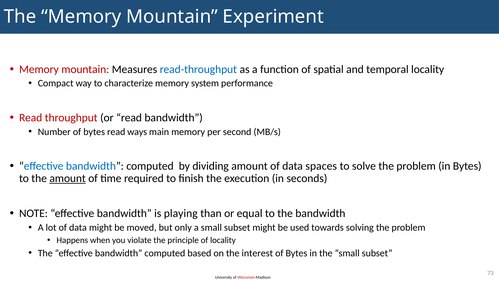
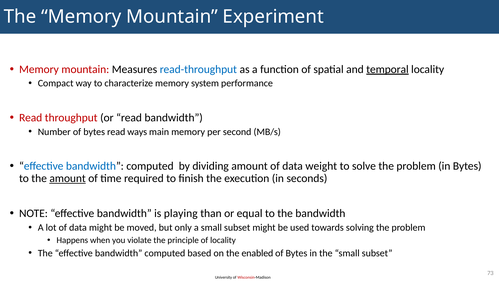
temporal underline: none -> present (387, 69)
spaces: spaces -> weight (321, 166)
interest: interest -> enabled (257, 253)
